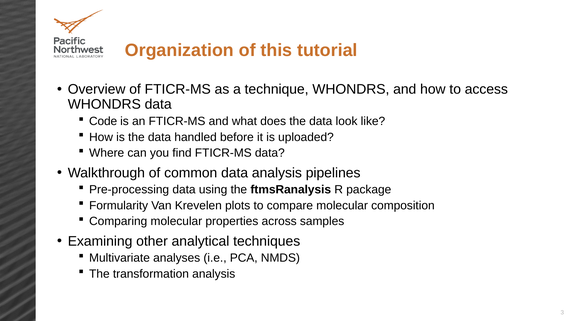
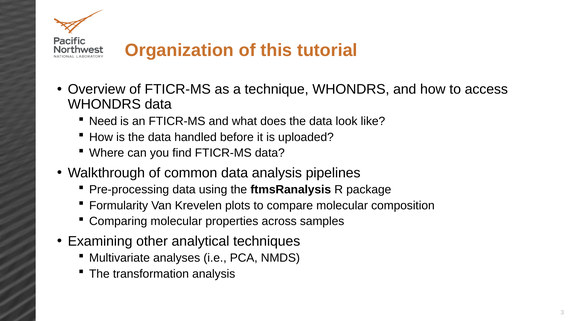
Code: Code -> Need (103, 121)
